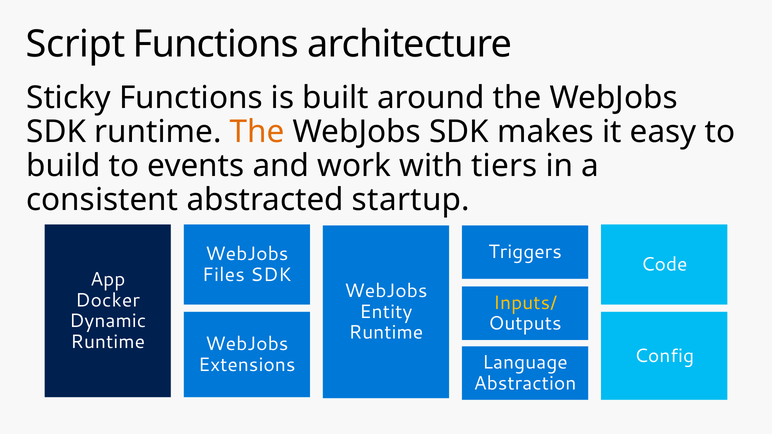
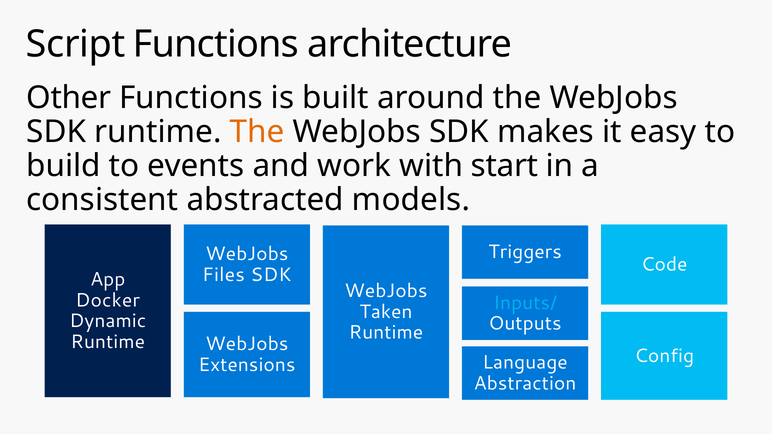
Sticky: Sticky -> Other (69, 98)
tiers: tiers -> start (505, 166)
startup: startup -> models (411, 200)
Inputs/ colour: yellow -> light blue (525, 303)
Entity: Entity -> Taken (386, 312)
